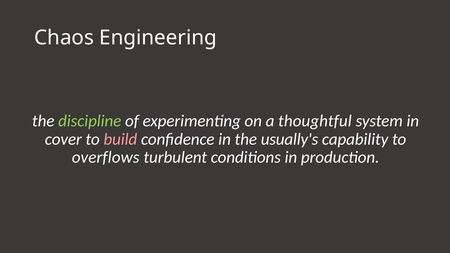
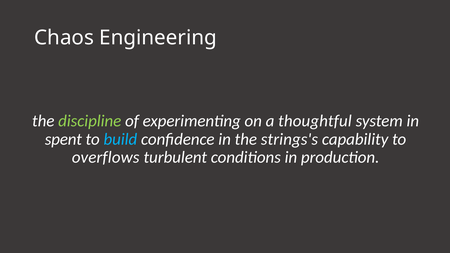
cover: cover -> spent (63, 139)
build colour: pink -> light blue (120, 139)
usually's: usually's -> strings's (289, 139)
